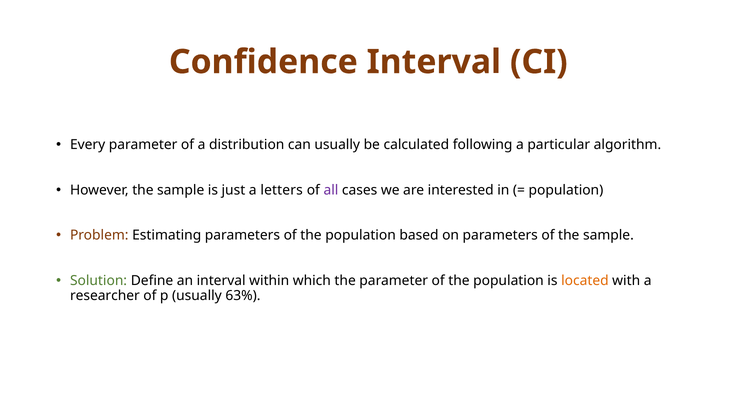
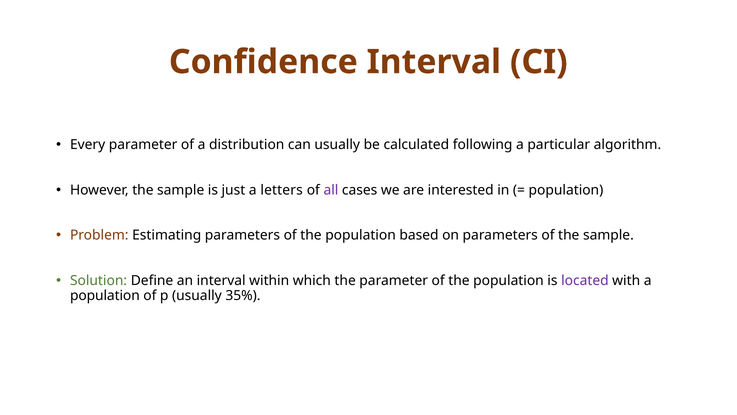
located colour: orange -> purple (585, 280)
researcher: researcher -> population (105, 295)
63%: 63% -> 35% (243, 295)
